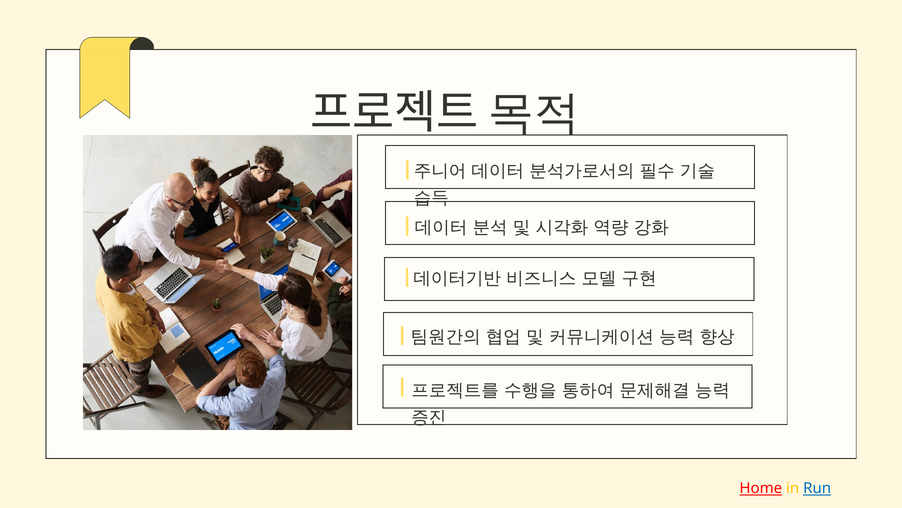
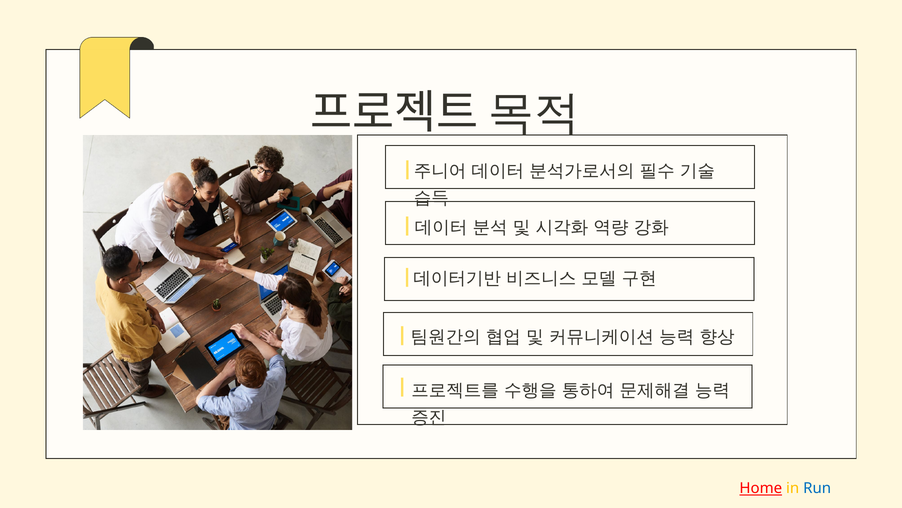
Run underline: present -> none (817, 488)
